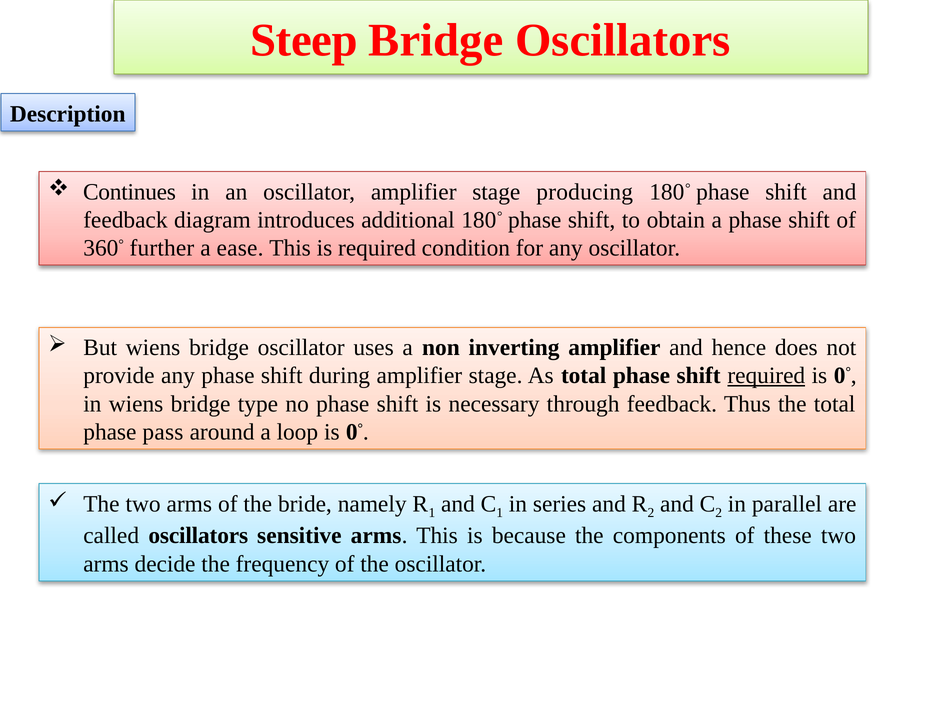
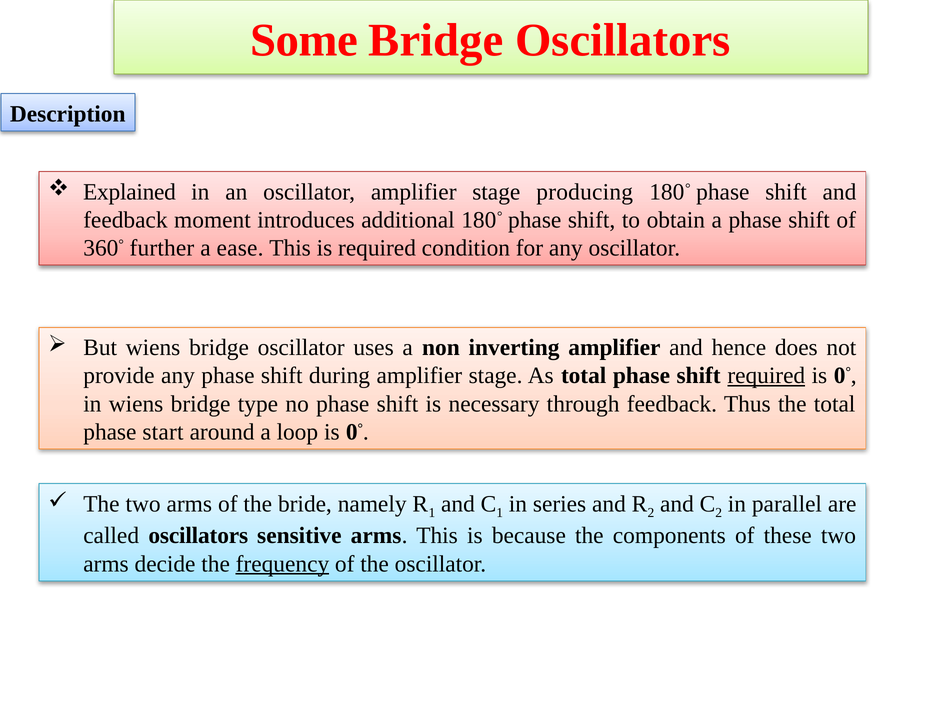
Steep: Steep -> Some (304, 40)
Continues: Continues -> Explained (129, 192)
diagram: diagram -> moment (212, 220)
pass: pass -> start (163, 432)
frequency underline: none -> present (282, 564)
